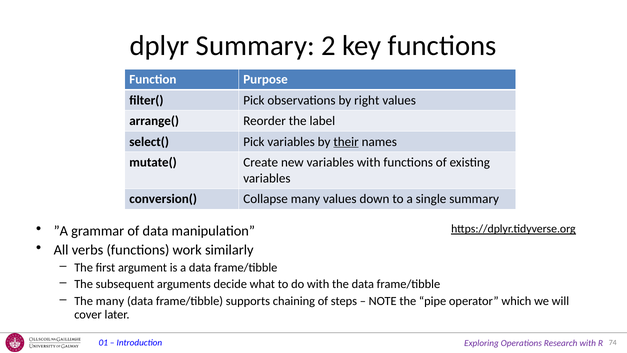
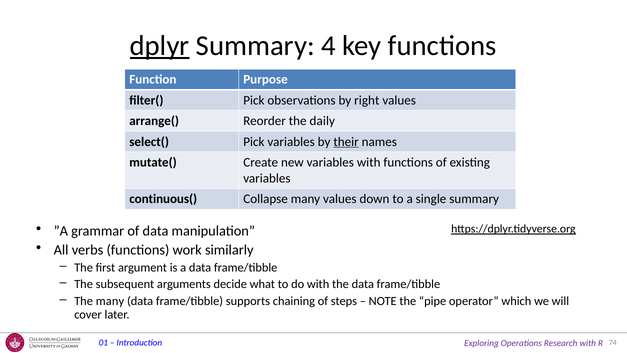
dplyr underline: none -> present (160, 46)
2: 2 -> 4 (328, 46)
label: label -> daily (322, 121)
conversion(: conversion( -> continuous( (163, 199)
